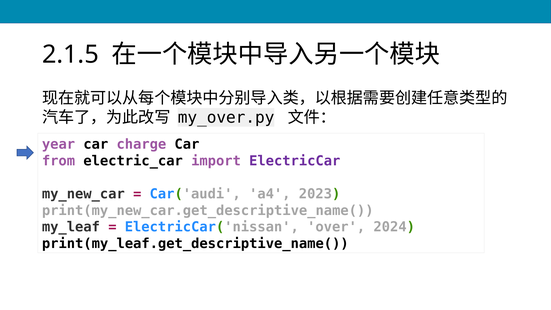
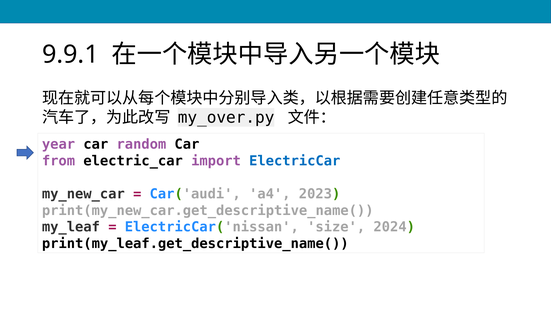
2.1.5: 2.1.5 -> 9.9.1 (70, 55)
charge: charge -> random (141, 144)
ElectricCar colour: purple -> blue (295, 161)
over: over -> size (336, 227)
